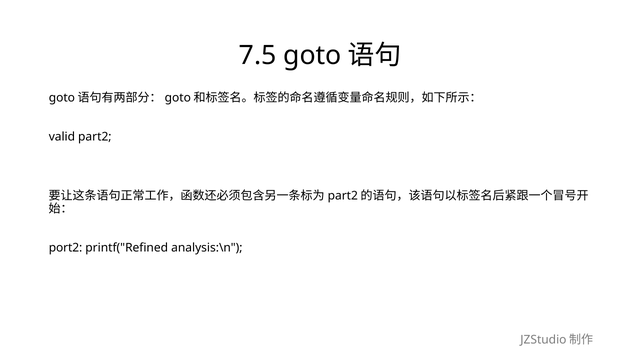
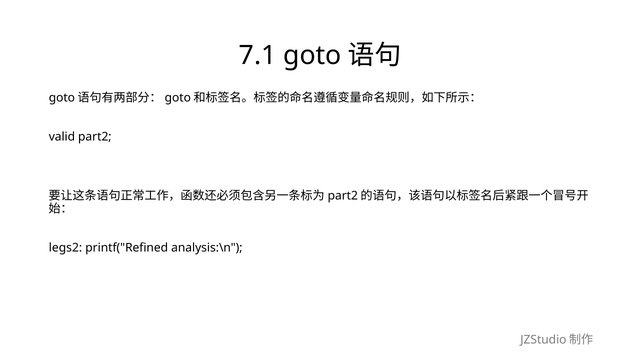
7.5: 7.5 -> 7.1 (258, 56)
port2: port2 -> legs2 (65, 248)
